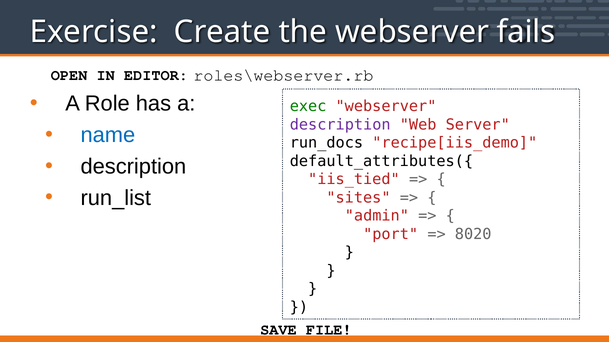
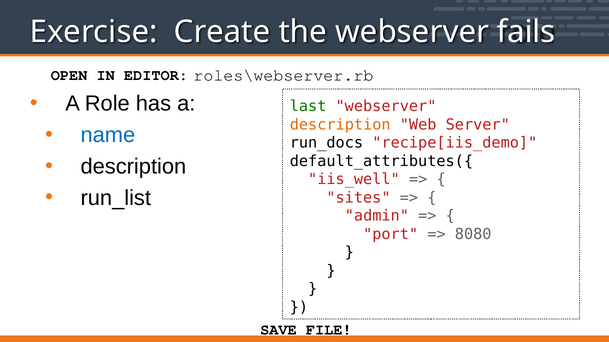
exec: exec -> last (308, 107)
description colour: purple -> orange (340, 125)
iis_tied: iis_tied -> iis_well (354, 180)
8020: 8020 -> 8080 (473, 234)
